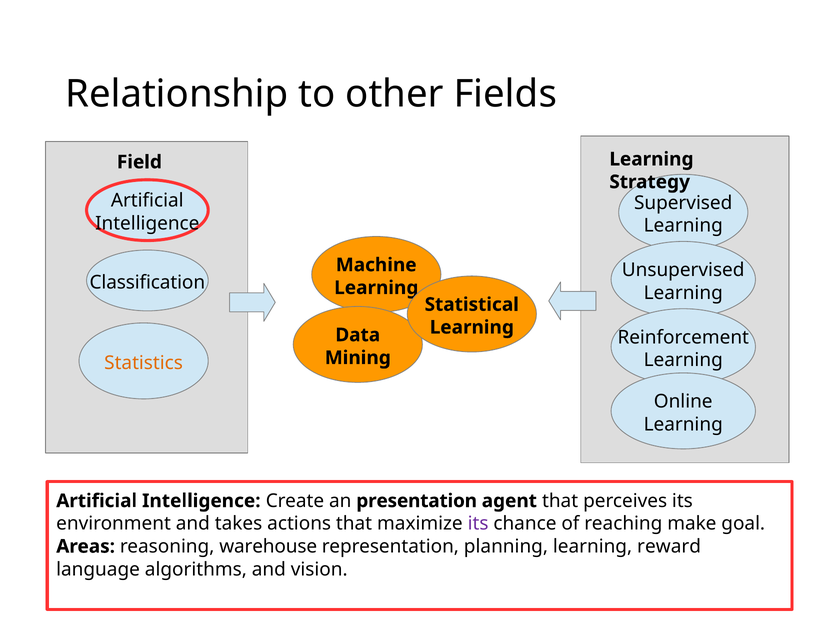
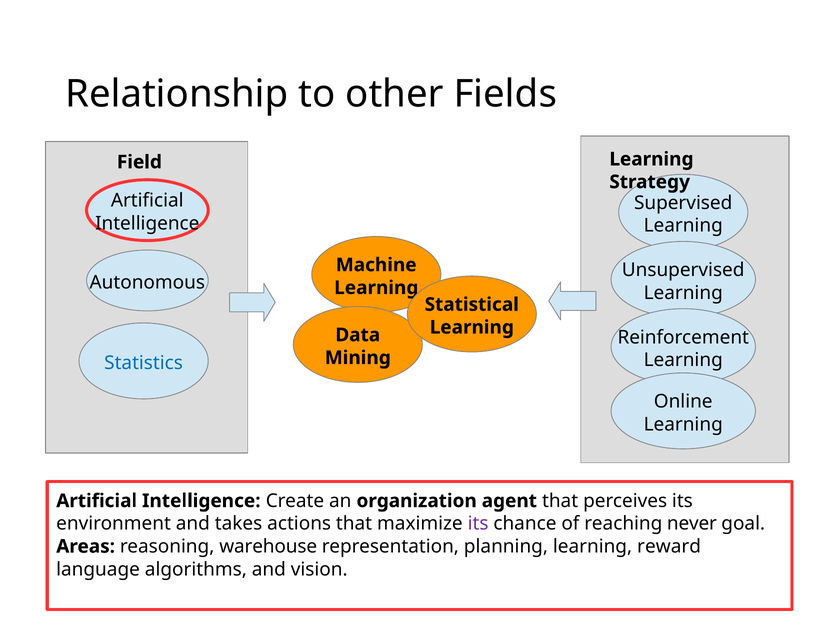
Classification: Classification -> Autonomous (147, 283)
Statistics colour: orange -> blue (144, 363)
presentation: presentation -> organization (417, 501)
make: make -> never (692, 524)
